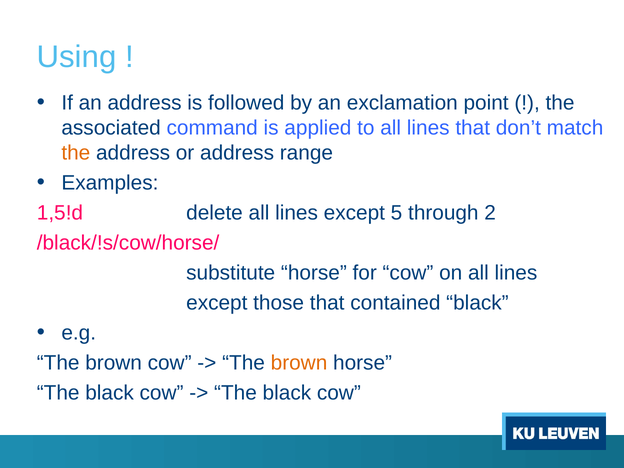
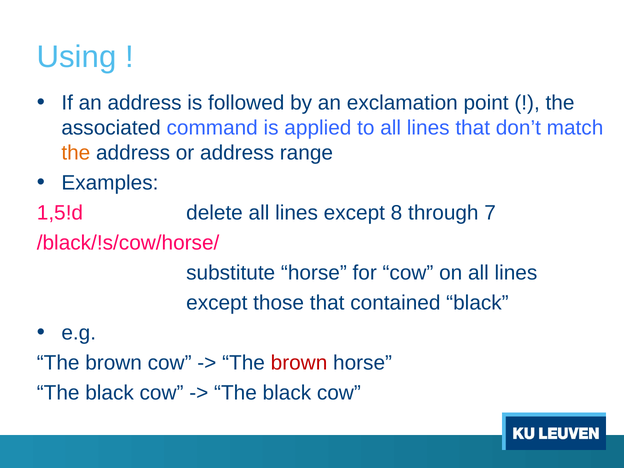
5: 5 -> 8 (397, 213)
2: 2 -> 7 (490, 213)
brown colour: orange -> red (299, 363)
